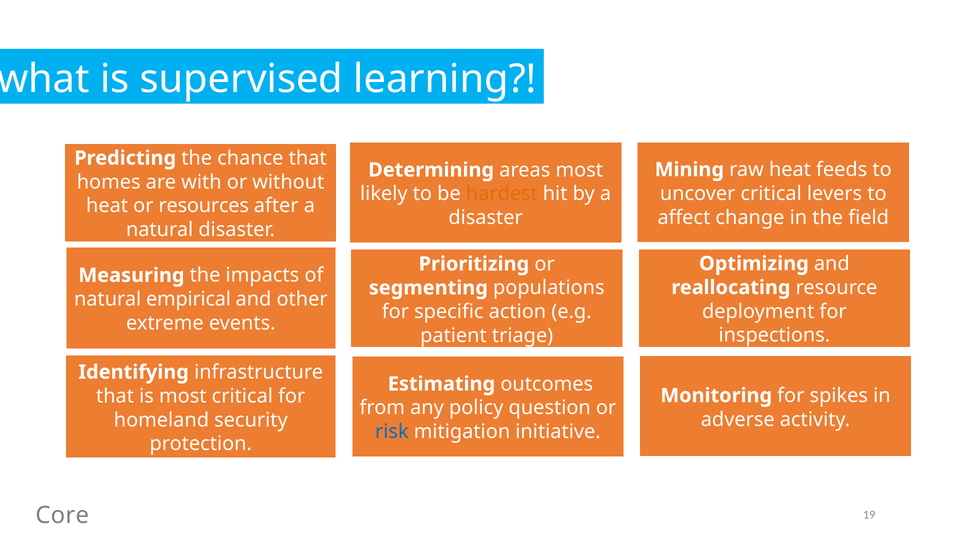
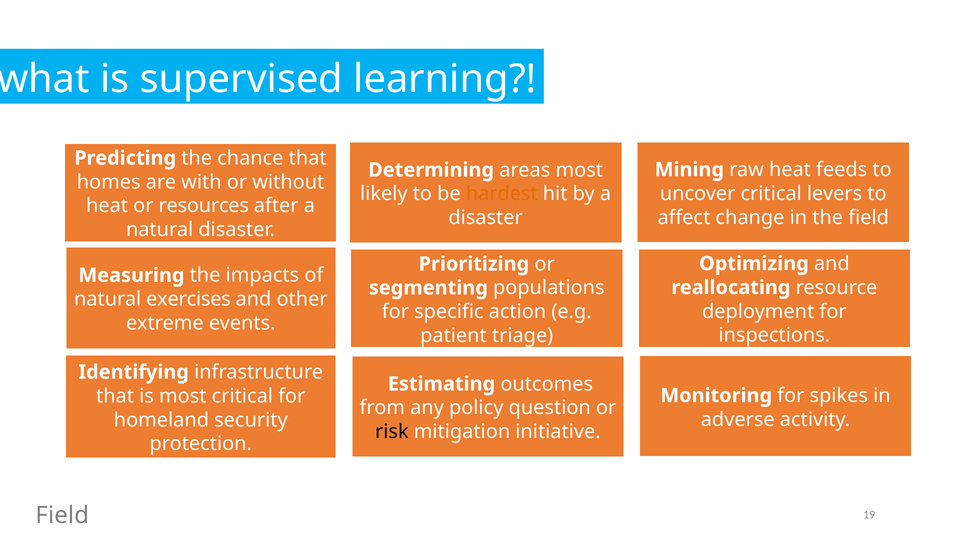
empirical: empirical -> exercises (189, 299)
risk colour: blue -> black (392, 432)
Core: Core -> Field (62, 515)
